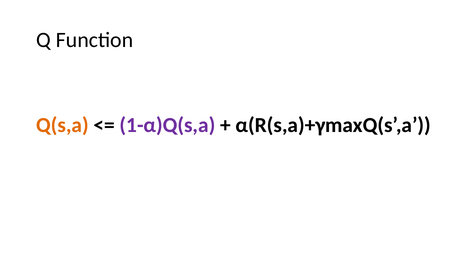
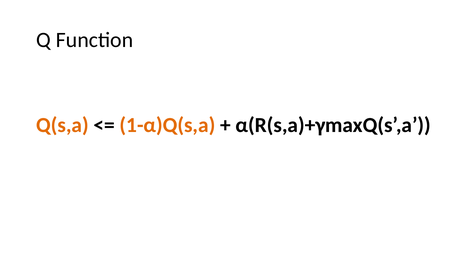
1-α)Q(s,a colour: purple -> orange (167, 125)
